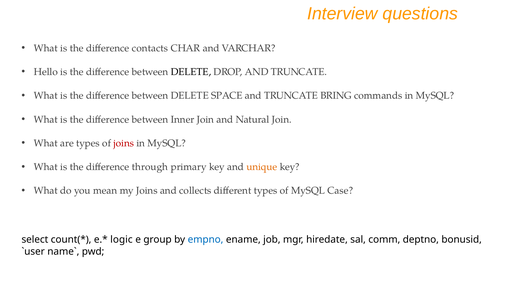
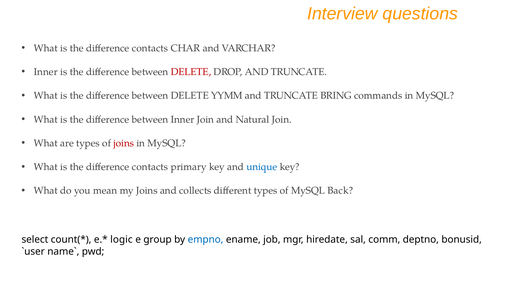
Hello: Hello -> Inner (46, 72)
DELETE colour: black -> red (191, 72)
SPACE: SPACE -> YYMM (227, 96)
through: through -> contacts (150, 167)
unique colour: orange -> blue (262, 167)
Case: Case -> Back (340, 191)
